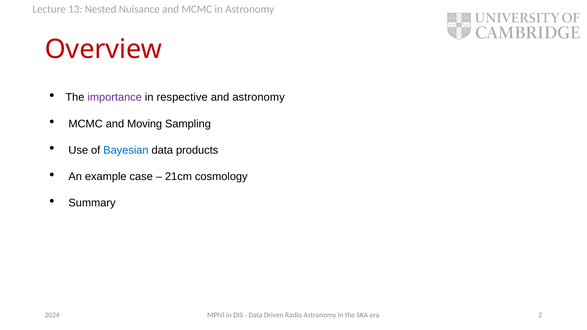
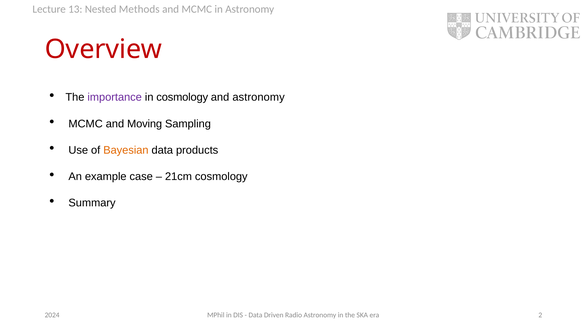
Nuisance: Nuisance -> Methods (139, 9)
in respective: respective -> cosmology (182, 97)
Bayesian colour: blue -> orange (126, 150)
